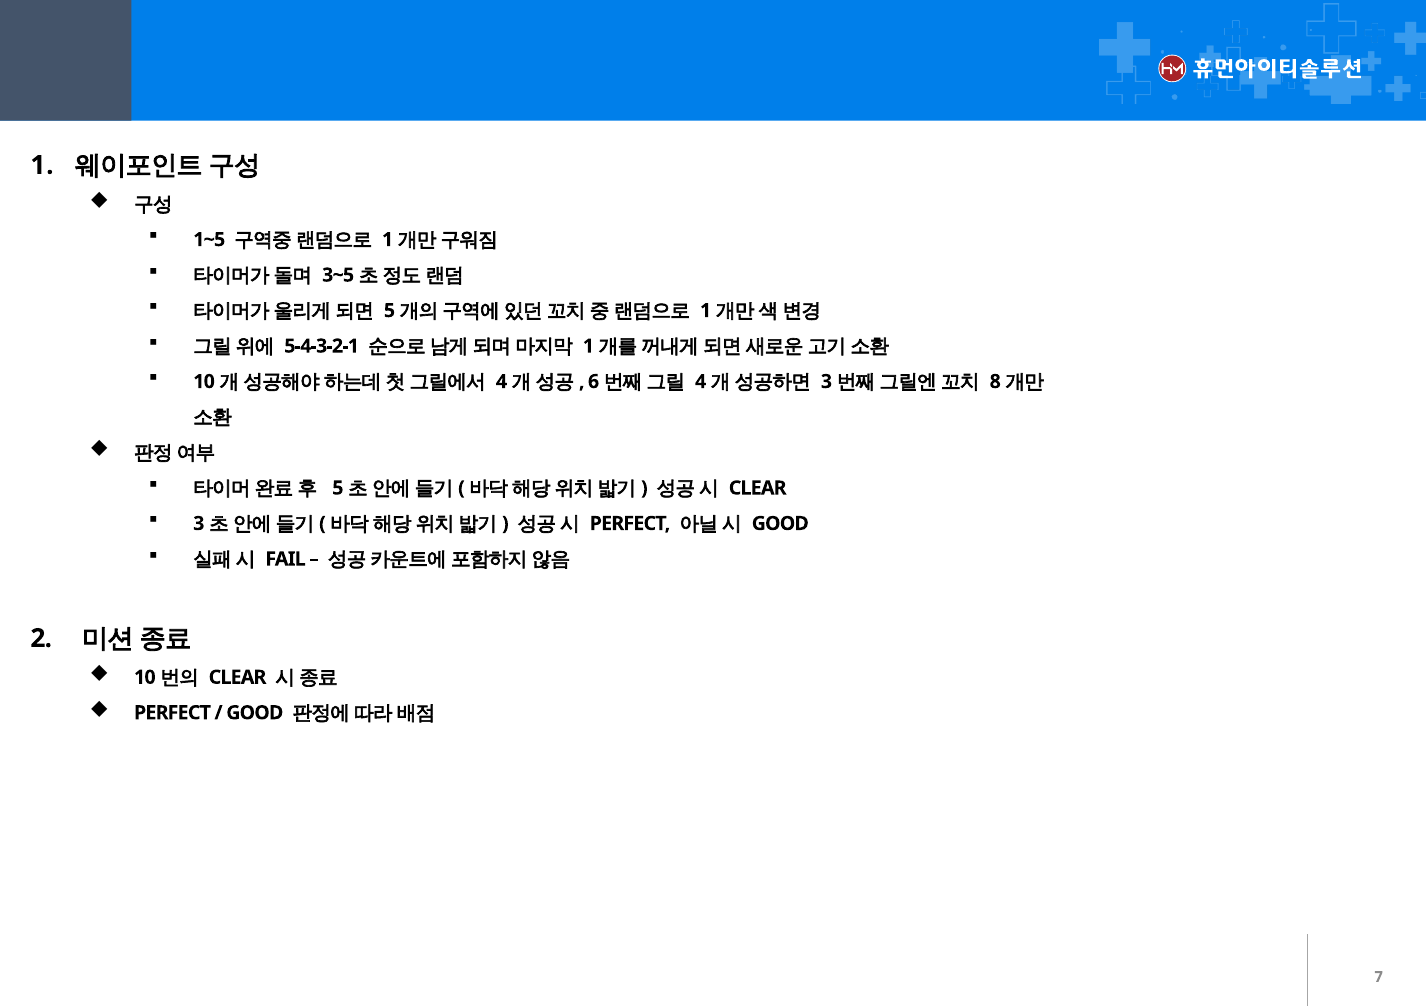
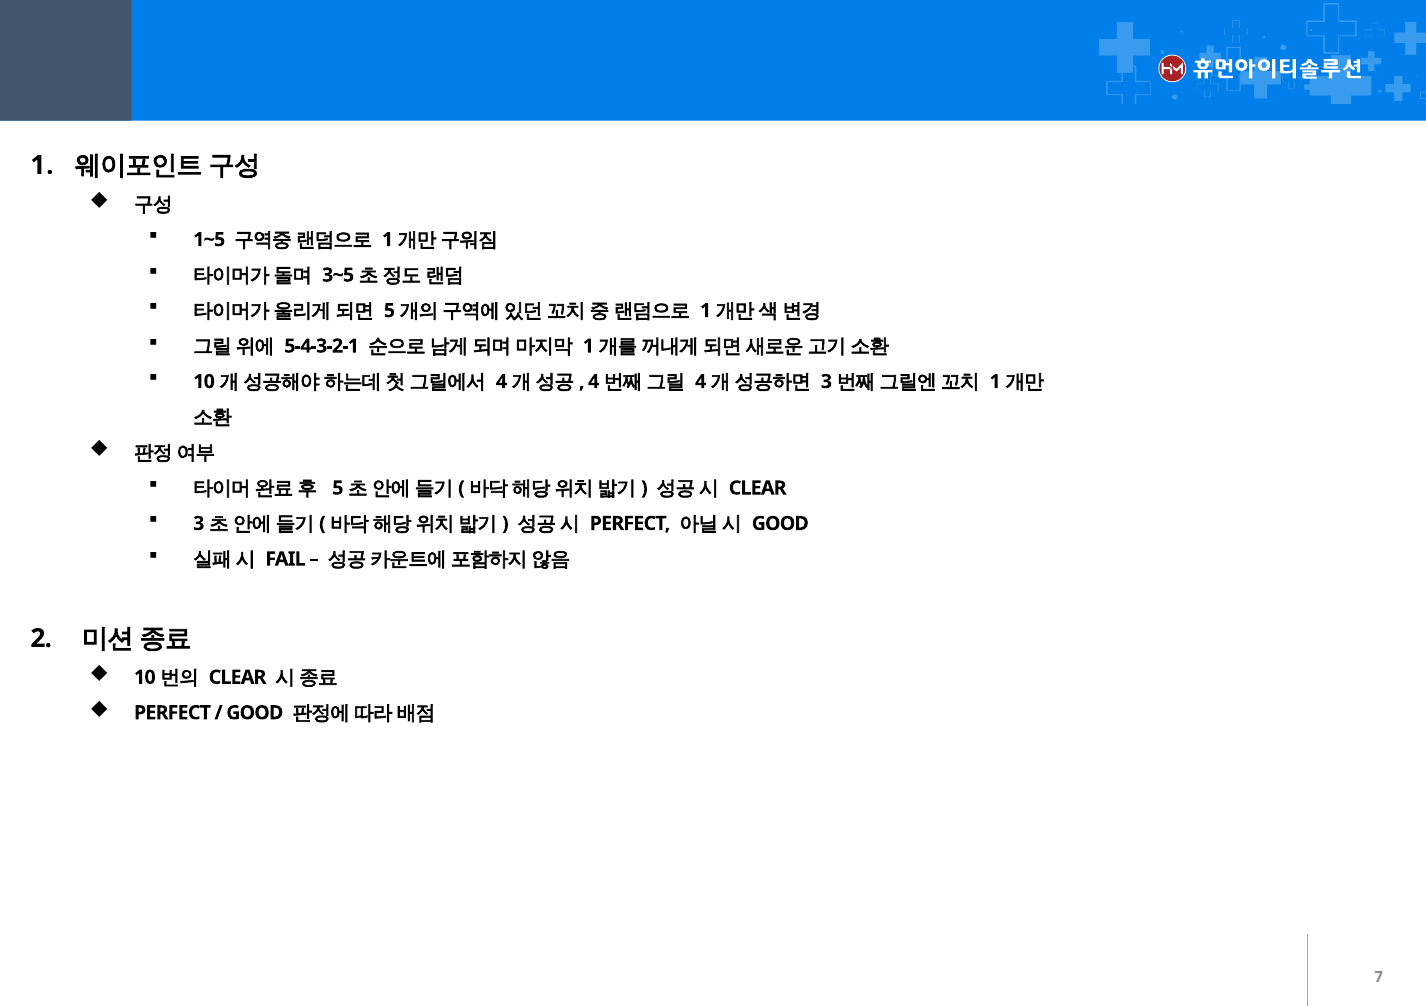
6: 6 -> 4 (594, 382)
8: 8 -> 1 (995, 382)
